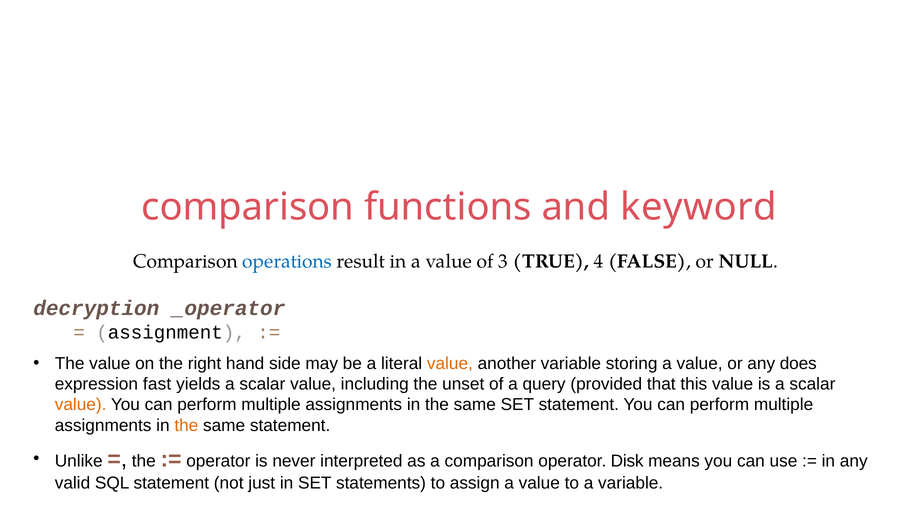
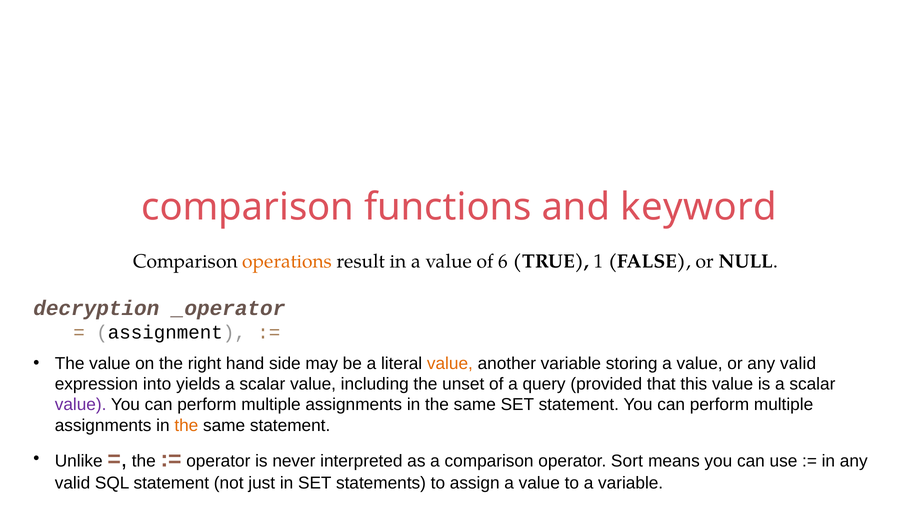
operations colour: blue -> orange (287, 261)
3: 3 -> 6 (503, 261)
4: 4 -> 1 (599, 261)
or any does: does -> valid (798, 363)
fast: fast -> into (157, 384)
value colour: orange -> purple (81, 405)
Disk: Disk -> Sort (627, 461)
